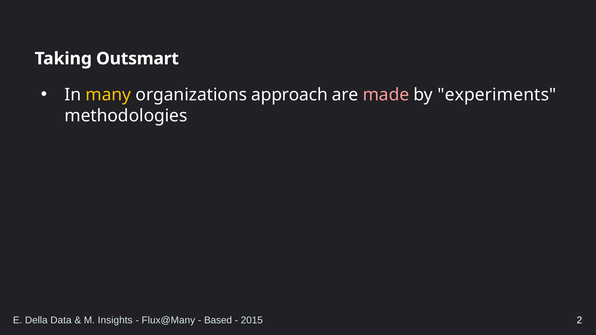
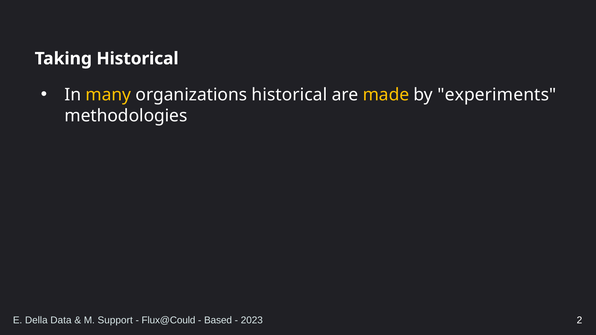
Taking Outsmart: Outsmart -> Historical (137, 59)
organizations approach: approach -> historical (289, 95)
made colour: pink -> yellow (386, 95)
Insights: Insights -> Support (115, 321)
Flux@Many: Flux@Many -> Flux@Could (168, 321)
2015: 2015 -> 2023 (252, 321)
